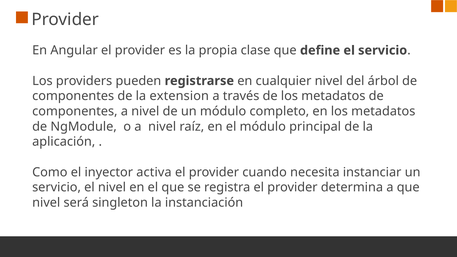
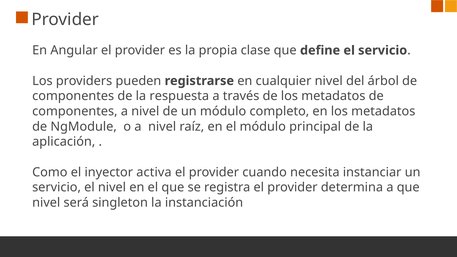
extension: extension -> respuesta (179, 96)
